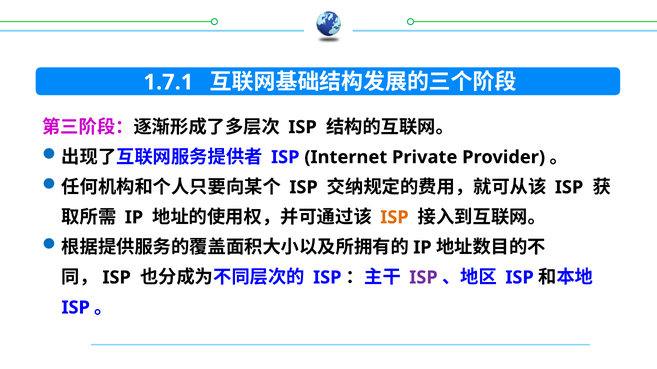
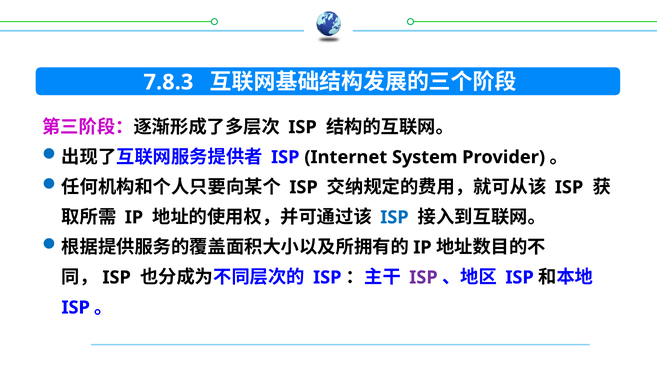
1.7.1: 1.7.1 -> 7.8.3 (168, 82)
Private: Private -> System (425, 157)
ISP colour: orange -> blue (394, 218)
